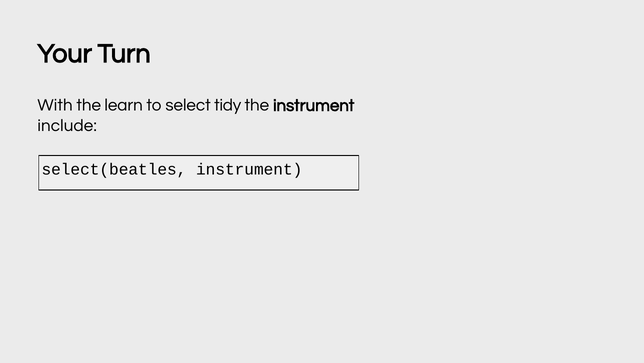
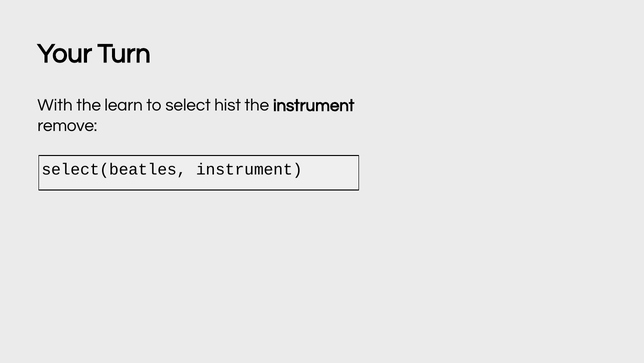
tidy: tidy -> hist (228, 105)
include: include -> remove (67, 126)
